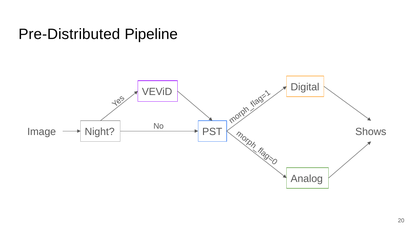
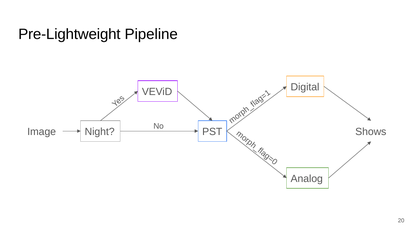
Pre-Distributed: Pre-Distributed -> Pre-Lightweight (69, 34)
